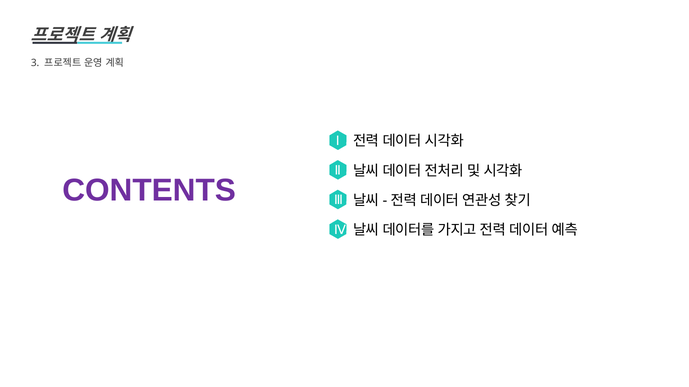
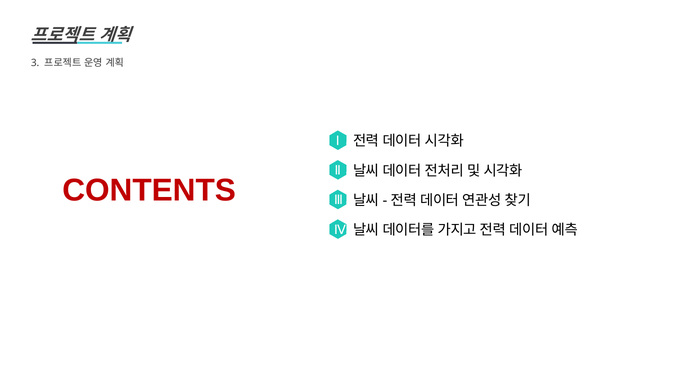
CONTENTS colour: purple -> red (149, 191)
